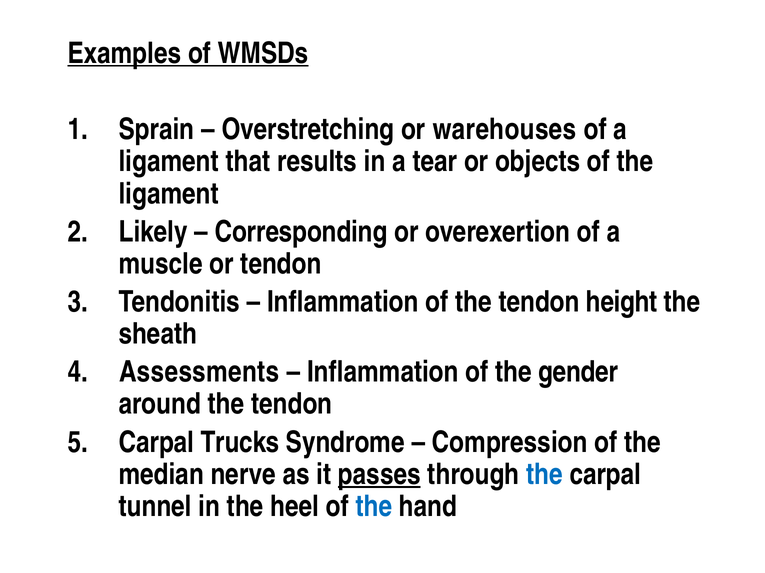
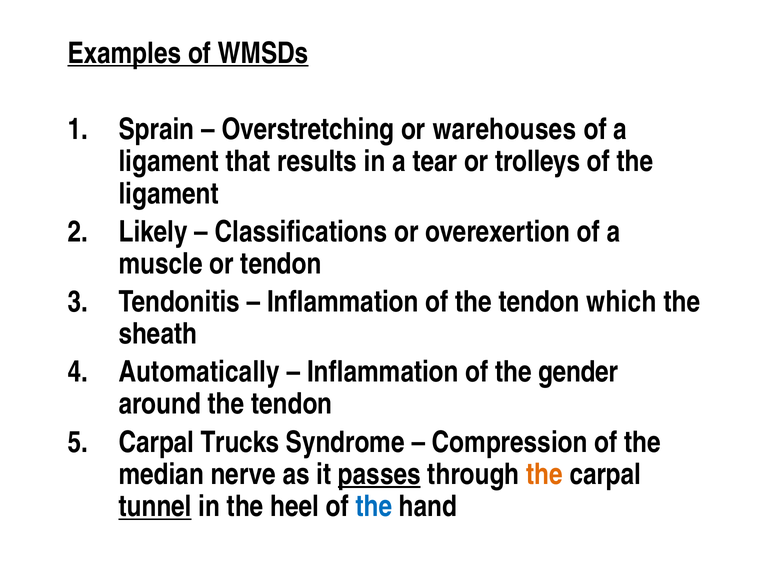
objects: objects -> trolleys (538, 162)
Corresponding: Corresponding -> Classifications (301, 232)
height: height -> which (621, 302)
Assessments: Assessments -> Automatically (199, 373)
the colour: blue -> orange (544, 475)
tunnel underline: none -> present (155, 507)
